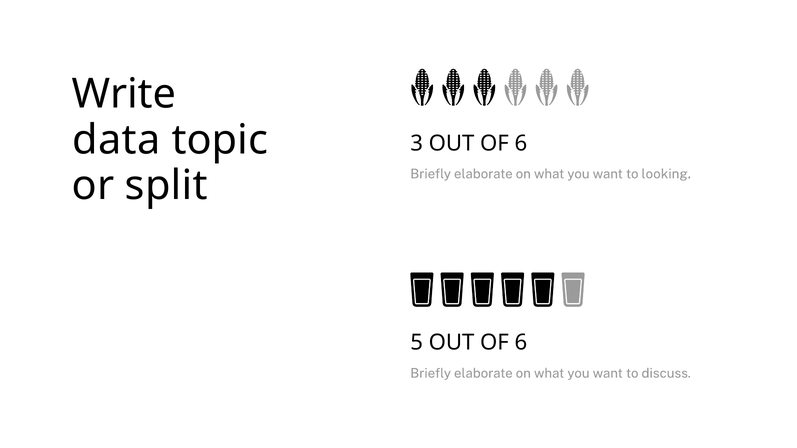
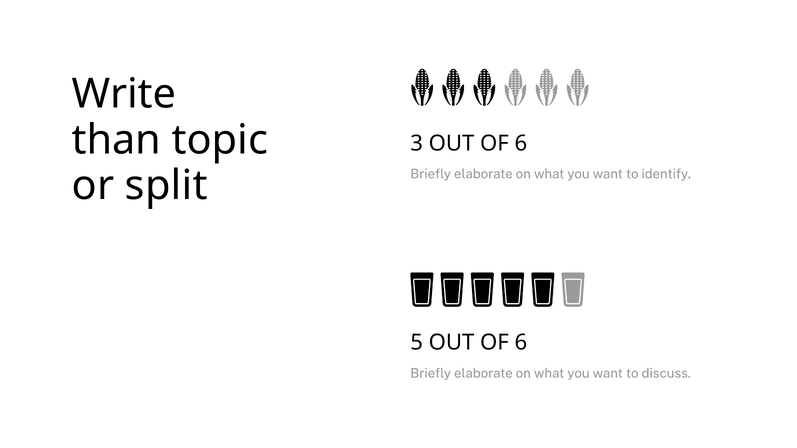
data: data -> than (117, 140)
looking: looking -> identify (666, 174)
